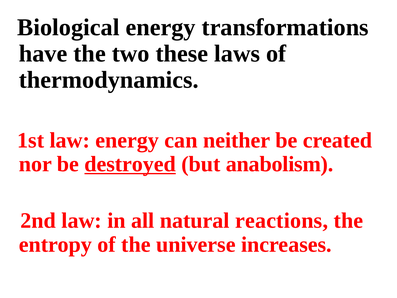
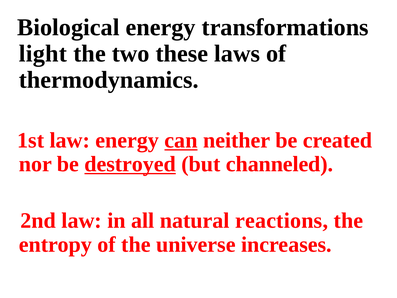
have: have -> light (43, 54)
can underline: none -> present (181, 140)
anabolism: anabolism -> channeled (280, 164)
